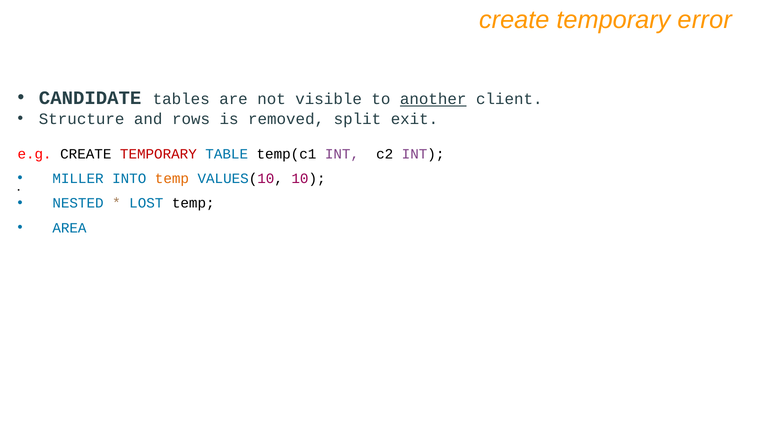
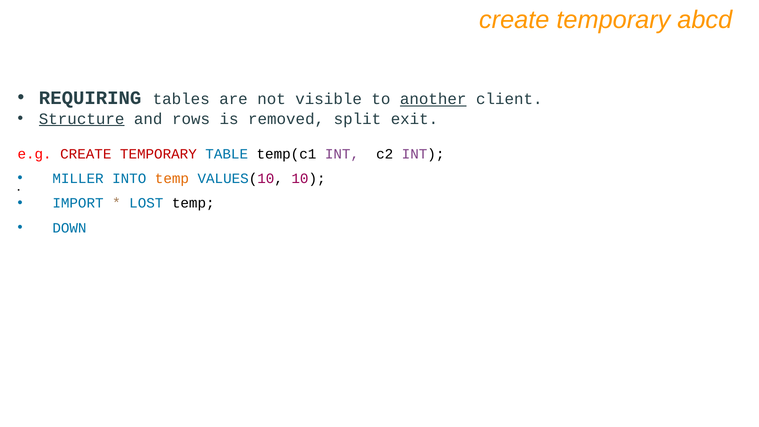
error: error -> abcd (705, 20)
CANDIDATE: CANDIDATE -> REQUIRING (90, 98)
Structure underline: none -> present (82, 119)
CREATE colour: black -> red (86, 154)
NESTED: NESTED -> IMPORT (78, 203)
AREA: AREA -> DOWN (69, 228)
